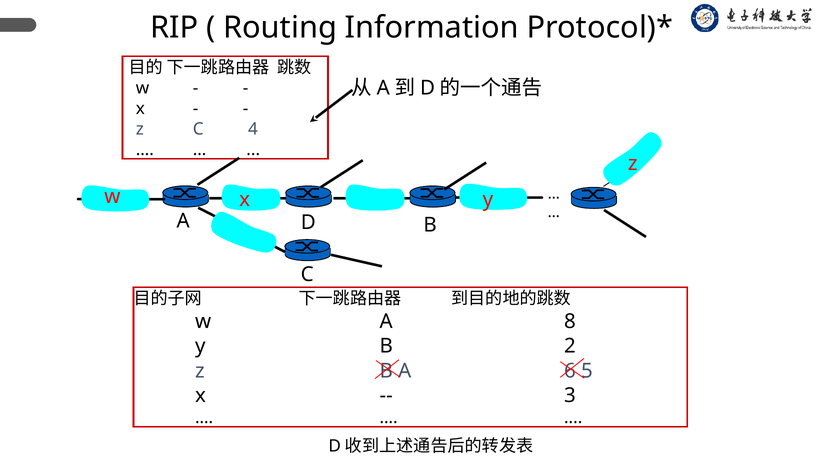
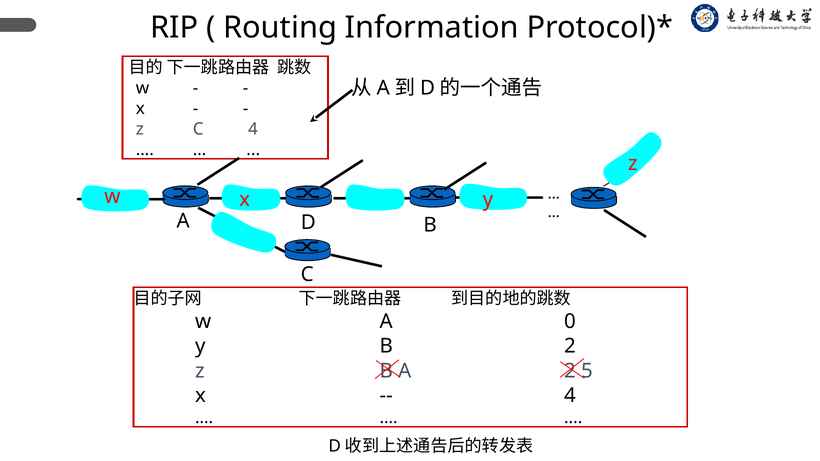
8: 8 -> 0 (570, 322)
A 6: 6 -> 2 (570, 371)
3: 3 -> 4 (570, 396)
